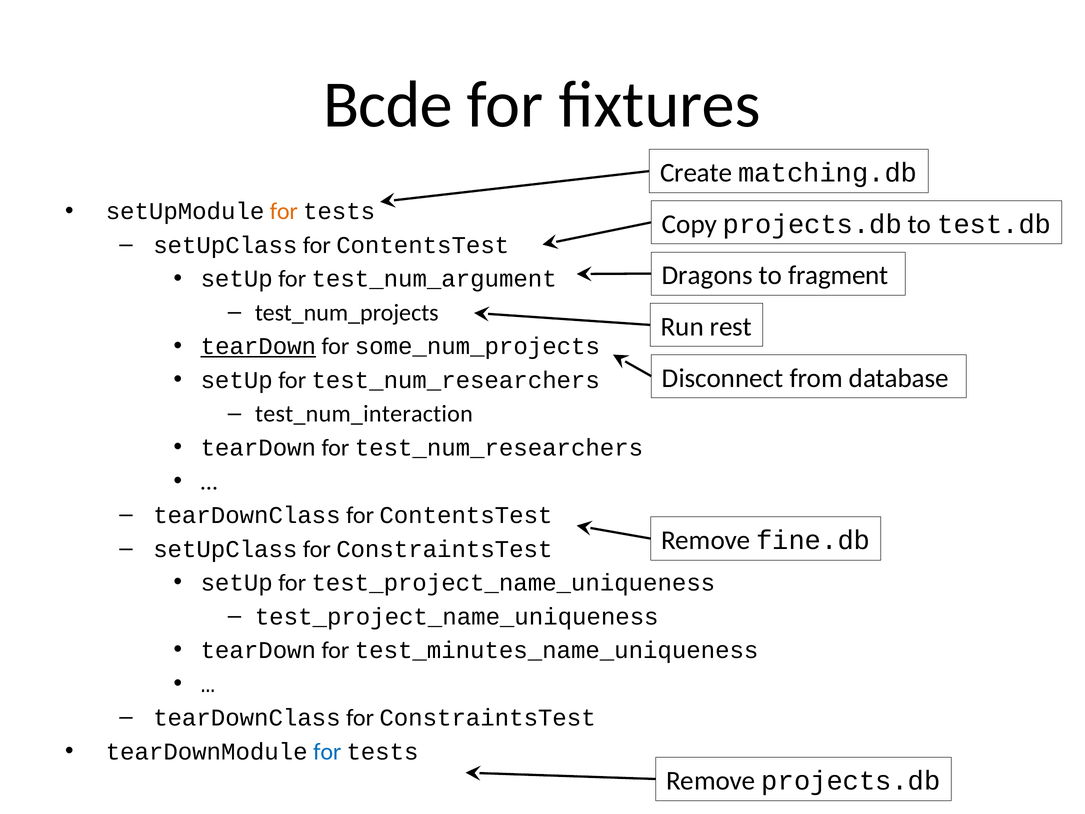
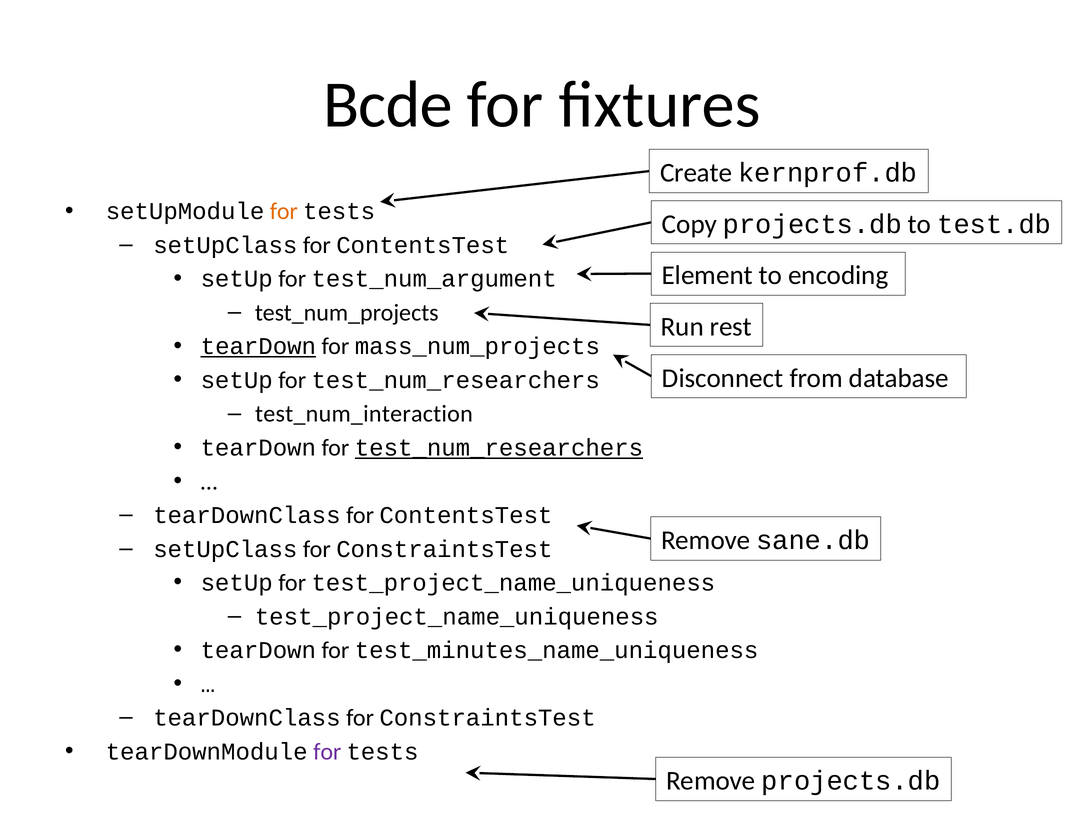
matching.db: matching.db -> kernprof.db (828, 173)
Dragons: Dragons -> Element (707, 275)
fragment: fragment -> encoding (838, 275)
some_num_projects: some_num_projects -> mass_num_projects (477, 346)
test_num_researchers underline: none -> present (499, 448)
fine.db: fine.db -> sane.db (813, 540)
for colour: blue -> purple (327, 751)
